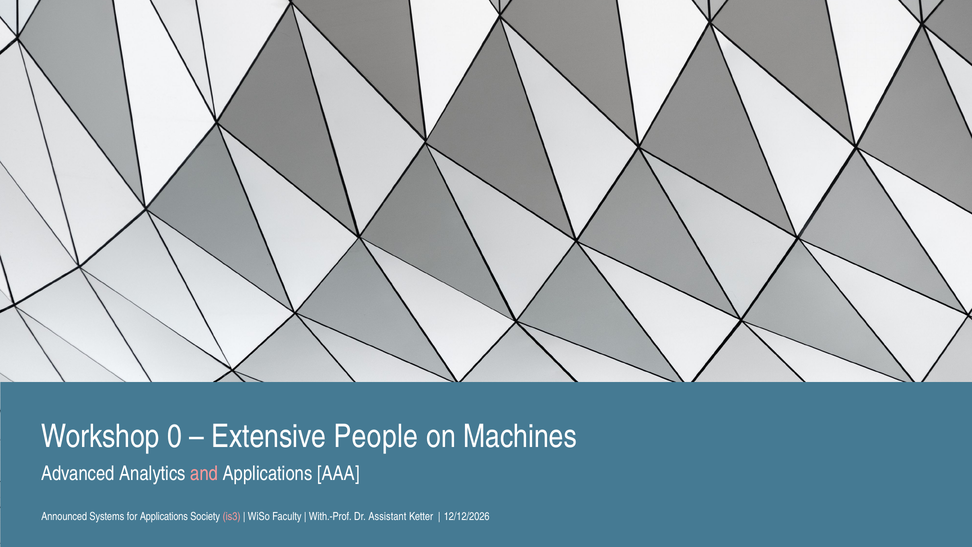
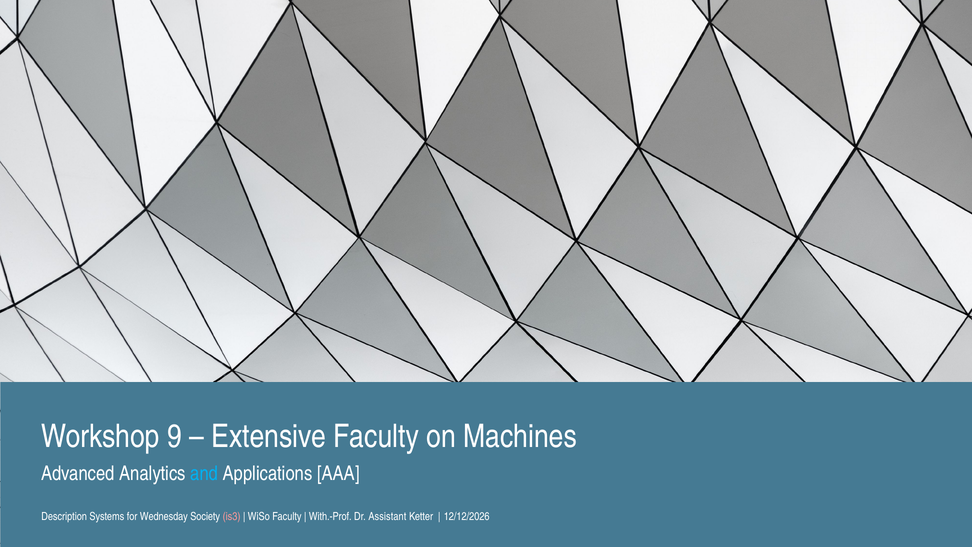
0: 0 -> 9 (175, 436)
Extensive People: People -> Faculty (376, 436)
and colour: pink -> light blue (204, 473)
Announced: Announced -> Description (64, 516)
for Applications: Applications -> Wednesday (164, 516)
